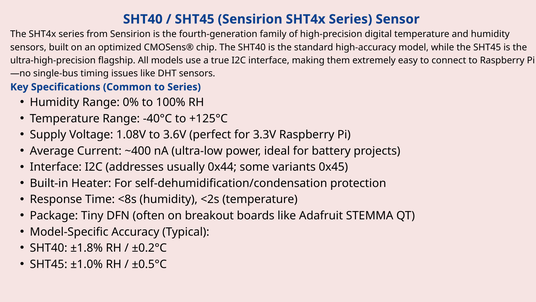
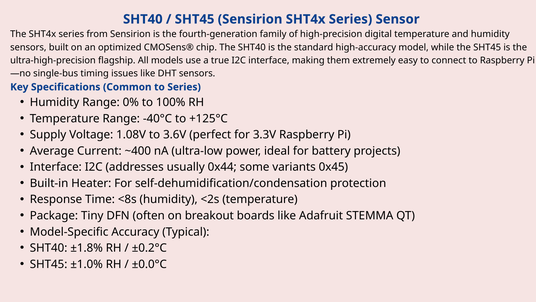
±0.5°C: ±0.5°C -> ±0.0°C (149, 264)
